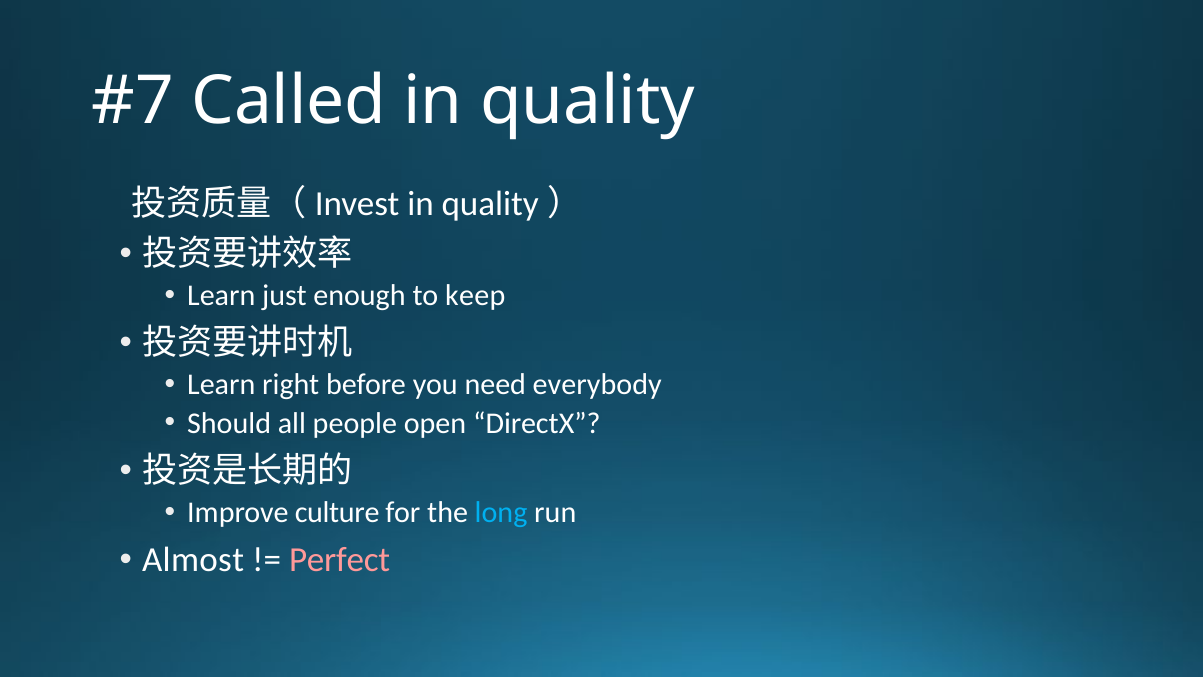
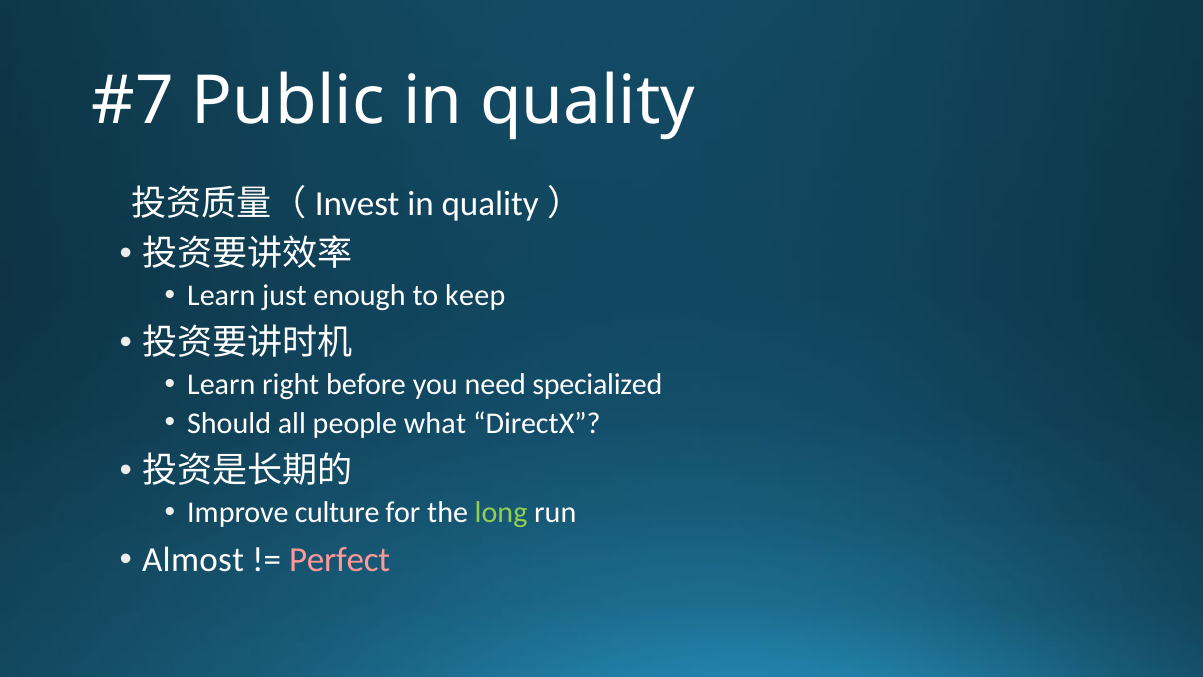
Called: Called -> Public (288, 101)
everybody: everybody -> specialized (597, 384)
open: open -> what (435, 423)
long colour: light blue -> light green (501, 512)
